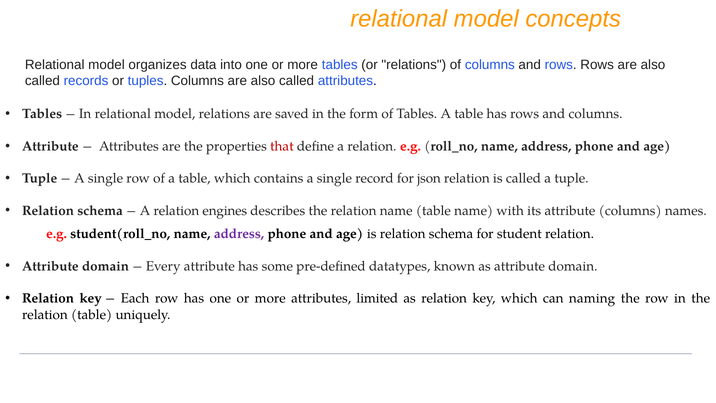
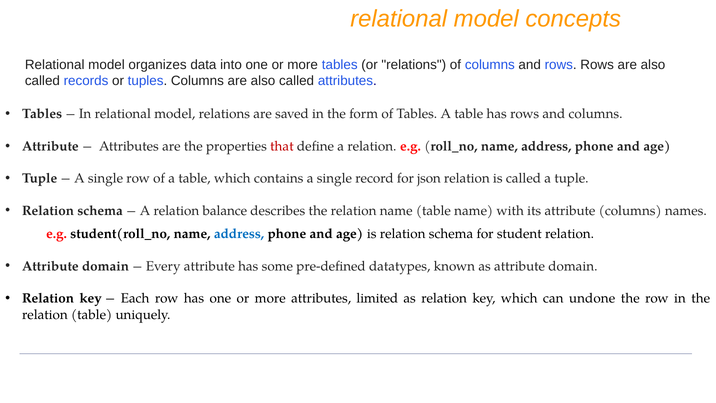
engines: engines -> balance (225, 211)
address colour: purple -> blue (239, 234)
naming: naming -> undone (592, 298)
